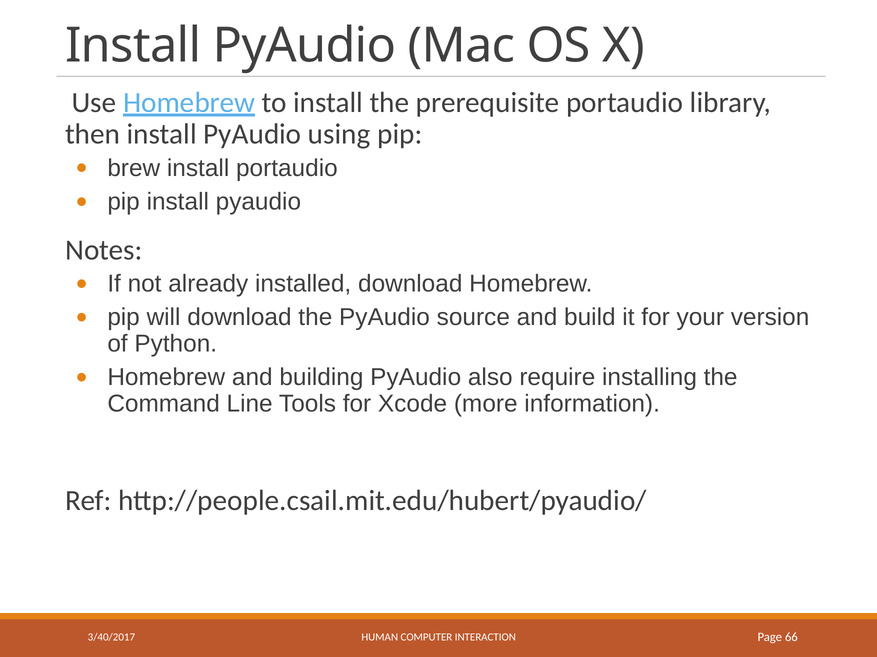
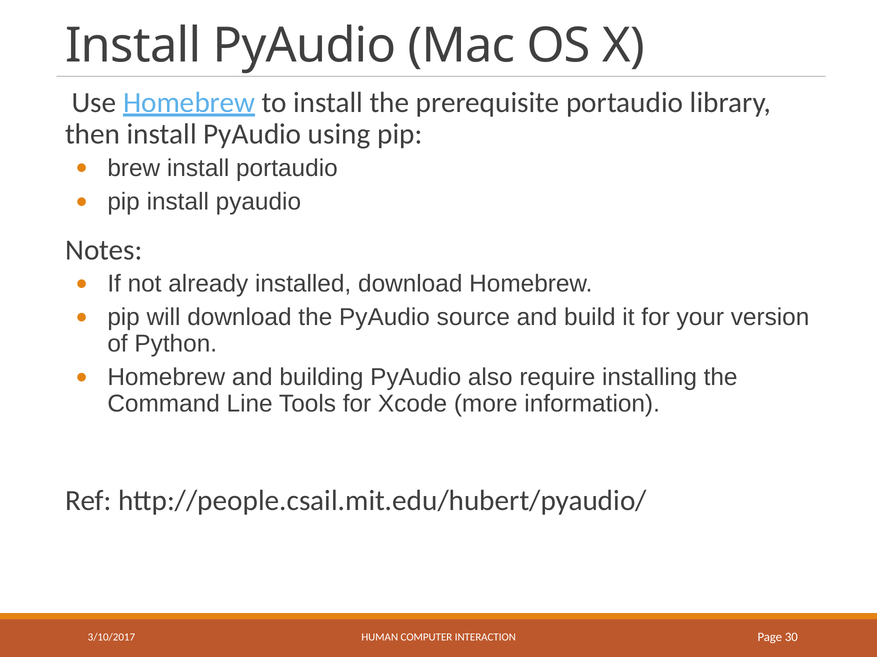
3/40/2017: 3/40/2017 -> 3/10/2017 (111, 638)
66: 66 -> 30 (791, 638)
